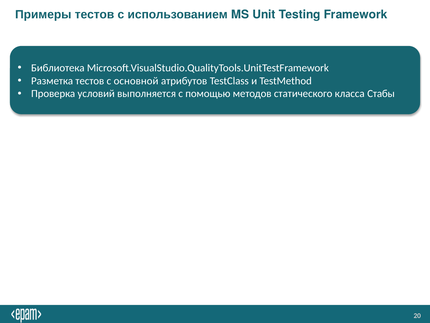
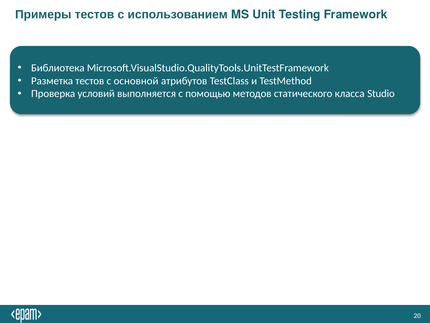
Стабы: Стабы -> Studio (381, 94)
